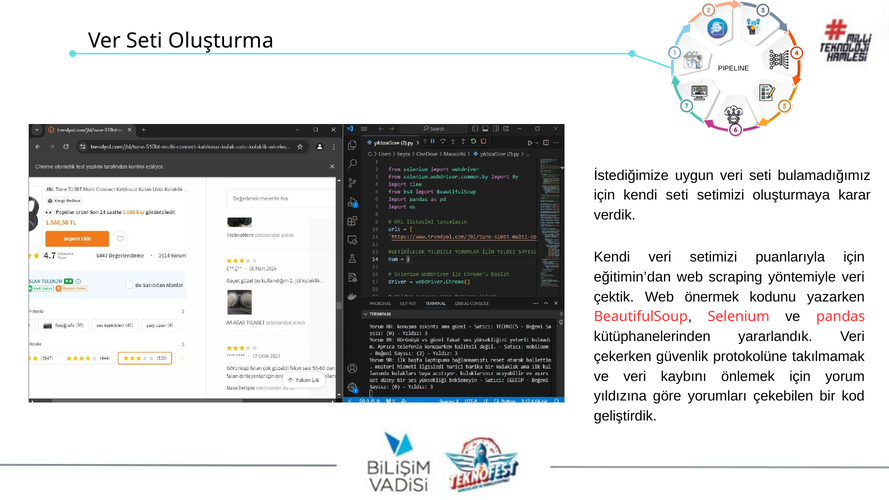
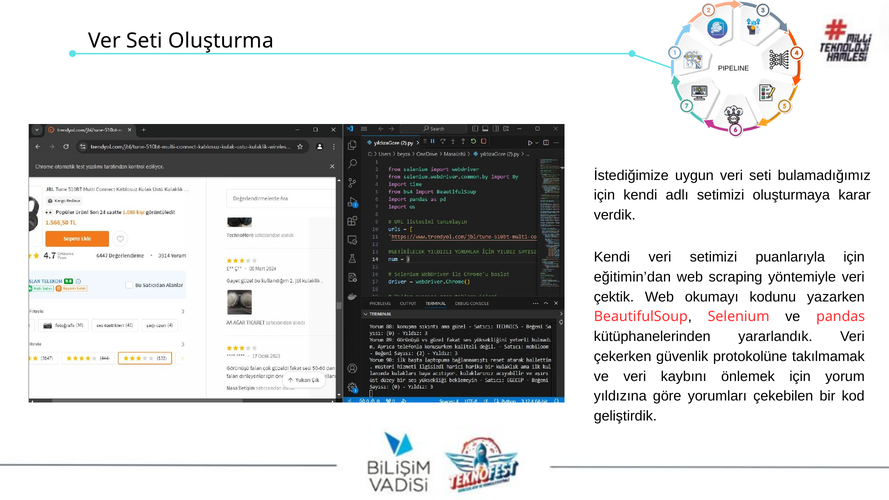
kendi seti: seti -> adlı (677, 195)
önermek: önermek -> okumayı (712, 297)
